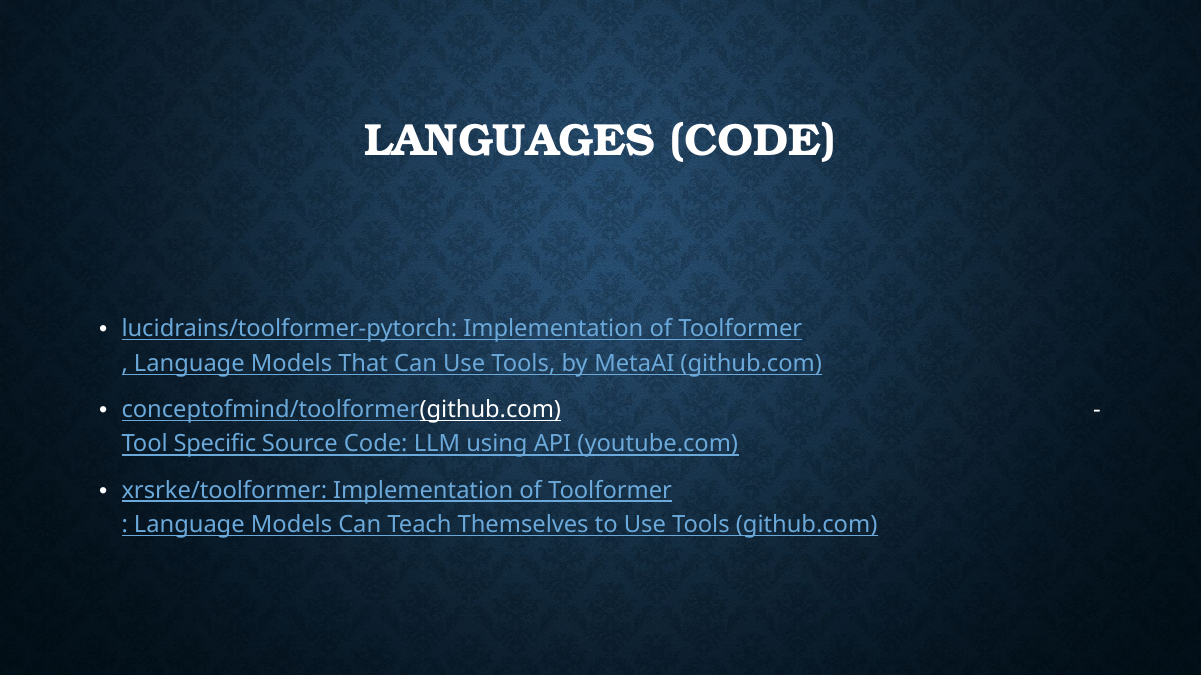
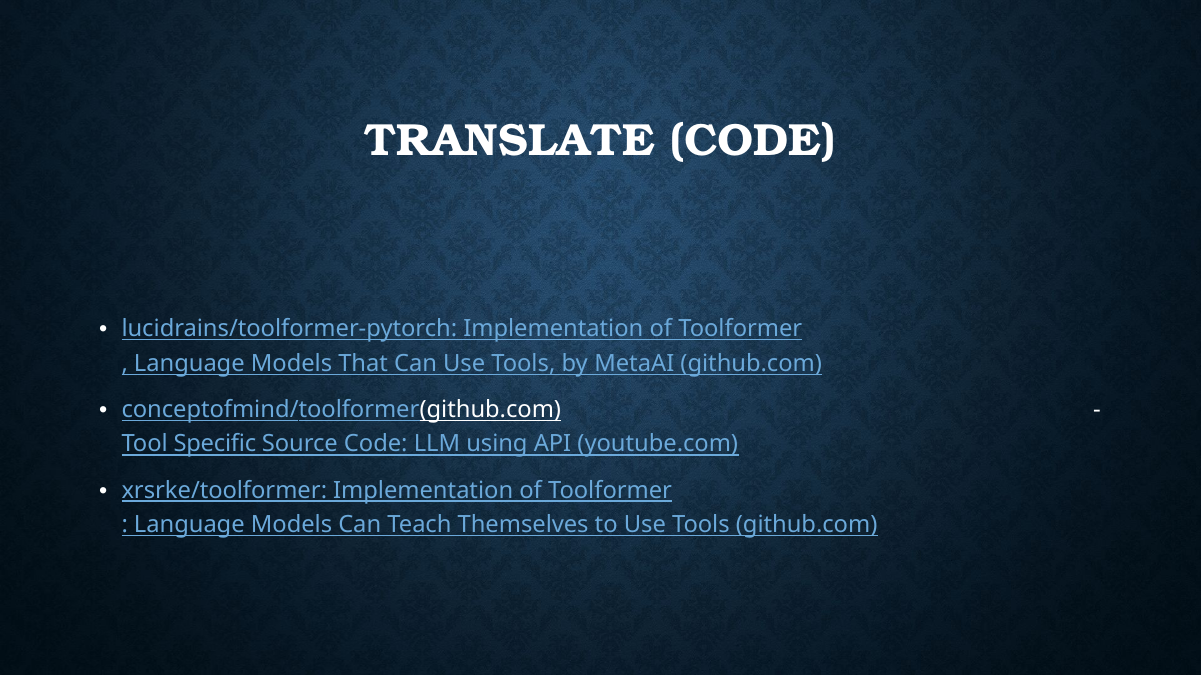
LANGUAGES: LANGUAGES -> TRANSLATE (509, 141)
